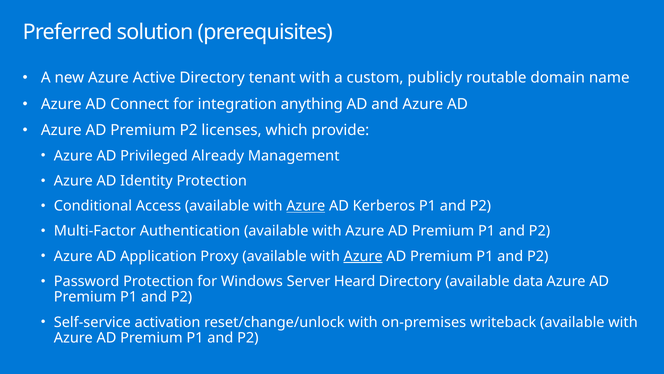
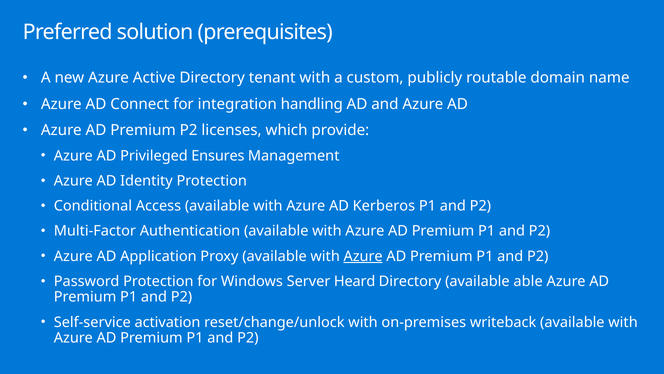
anything: anything -> handling (312, 104)
Already: Already -> Ensures (218, 156)
Azure underline: present -> none (306, 206)
data: data -> able (528, 281)
